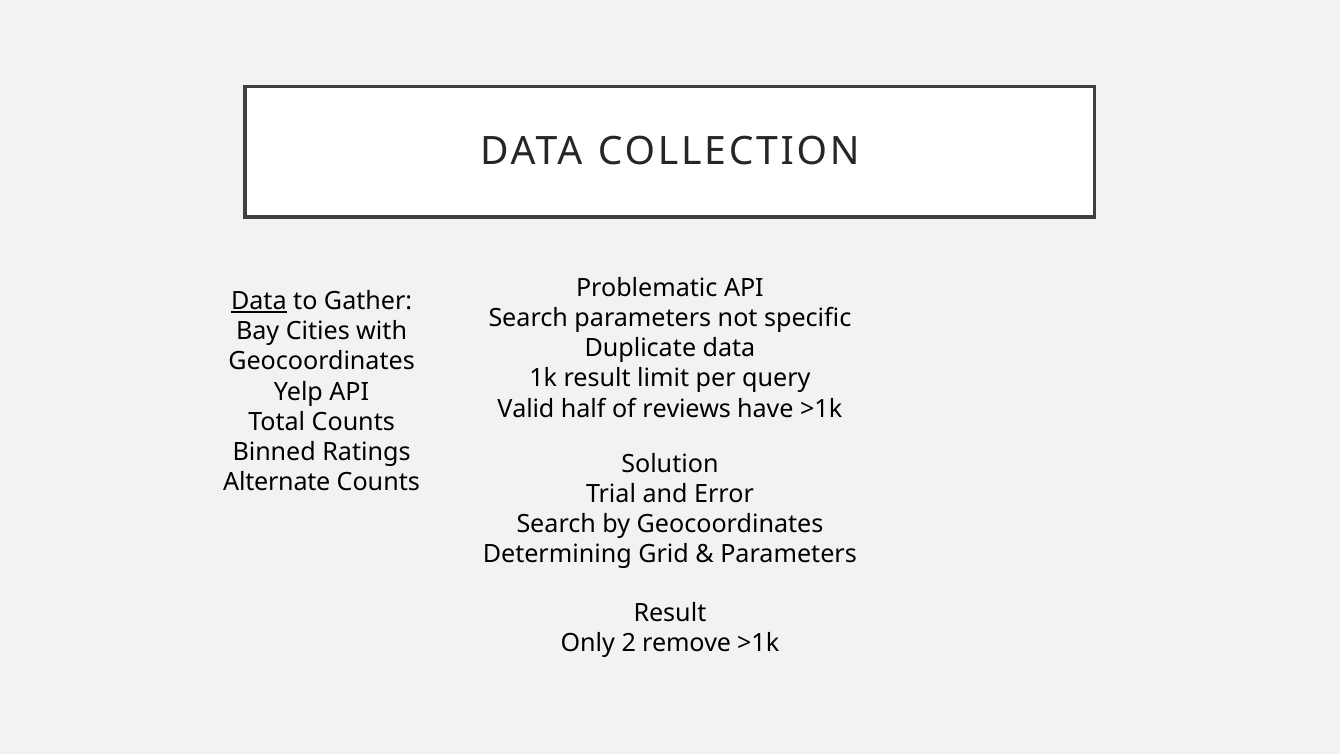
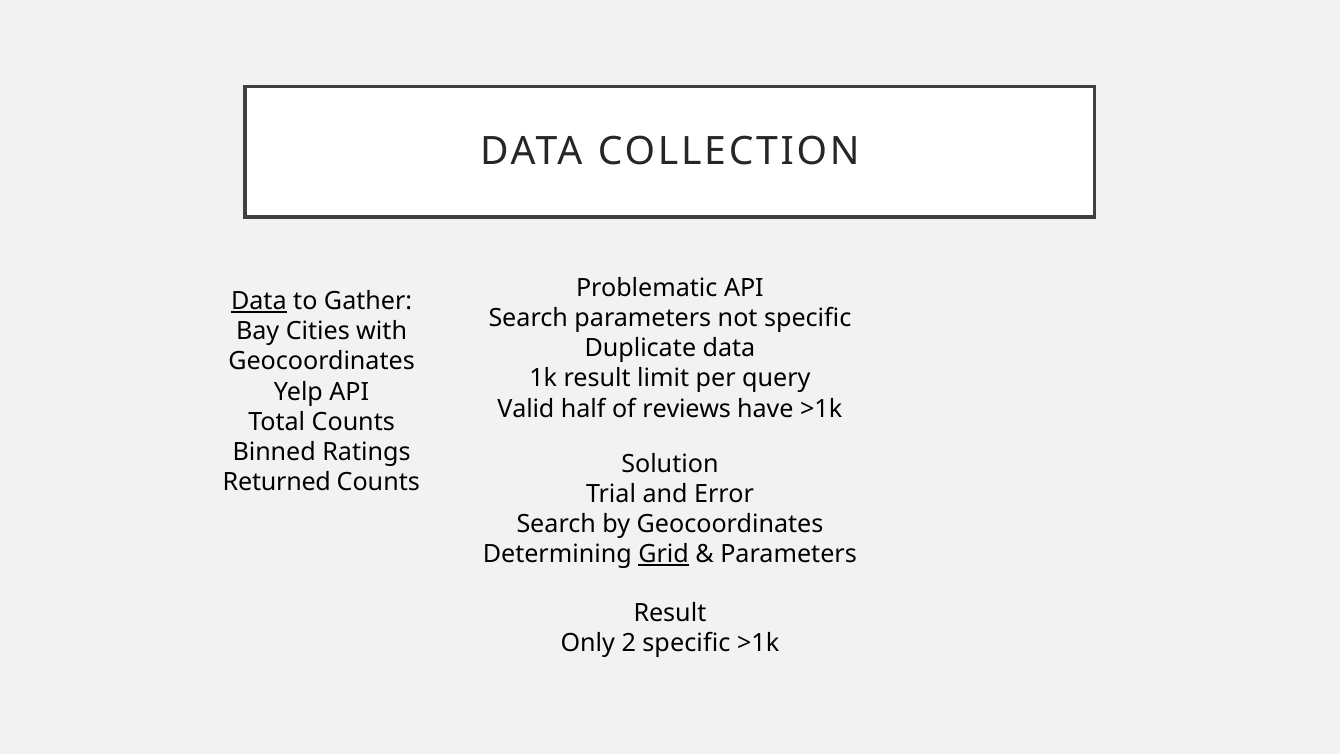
Alternate: Alternate -> Returned (277, 482)
Grid underline: none -> present (664, 554)
2 remove: remove -> specific (686, 643)
